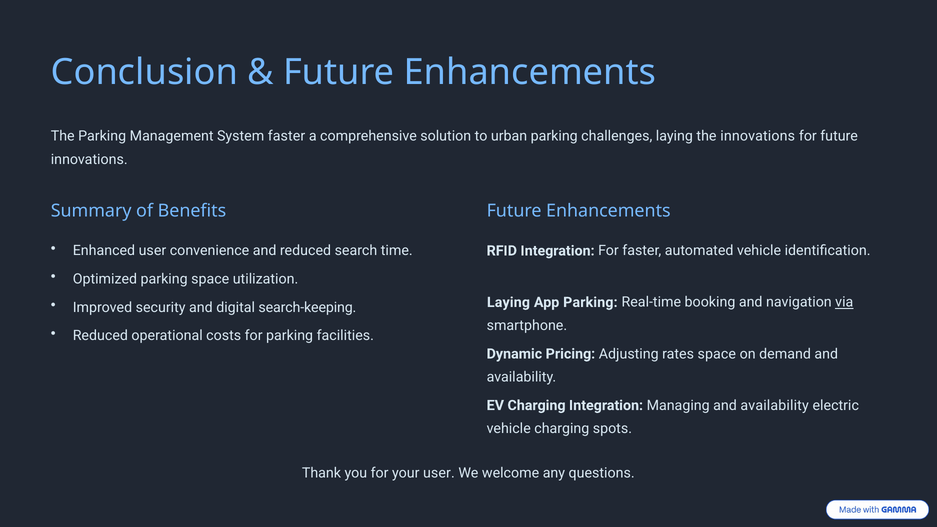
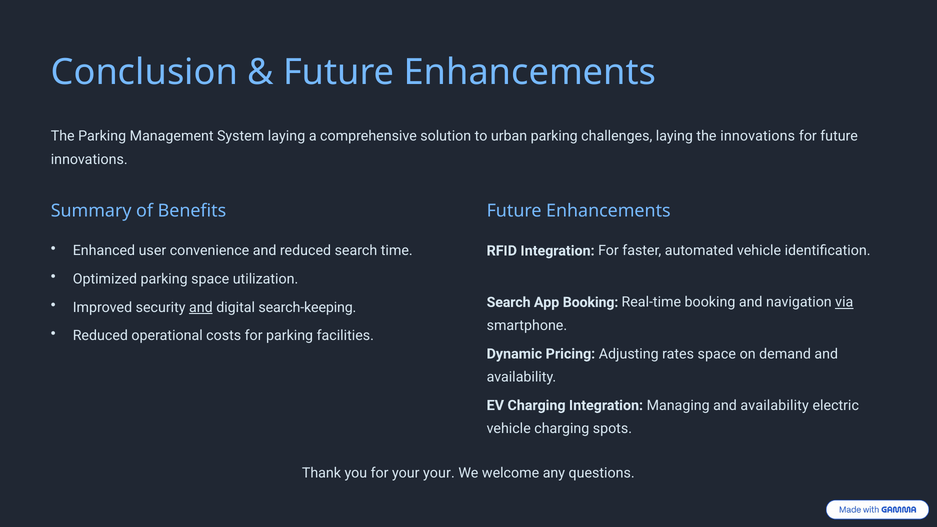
System faster: faster -> laying (287, 136)
Laying: Laying -> Search (509, 302)
App Parking: Parking -> Booking (591, 302)
and underline: none -> present (201, 307)
your user: user -> your (439, 473)
